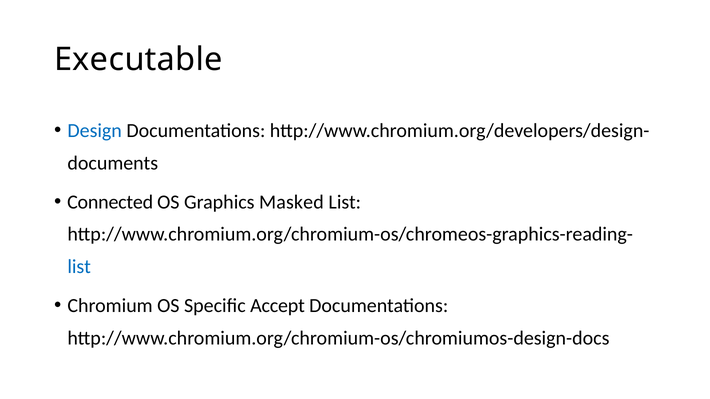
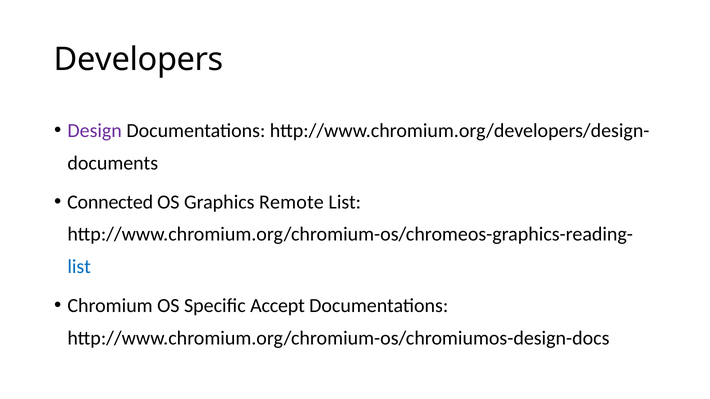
Executable: Executable -> Developers (139, 60)
Design colour: blue -> purple (95, 131)
Masked: Masked -> Remote (291, 202)
